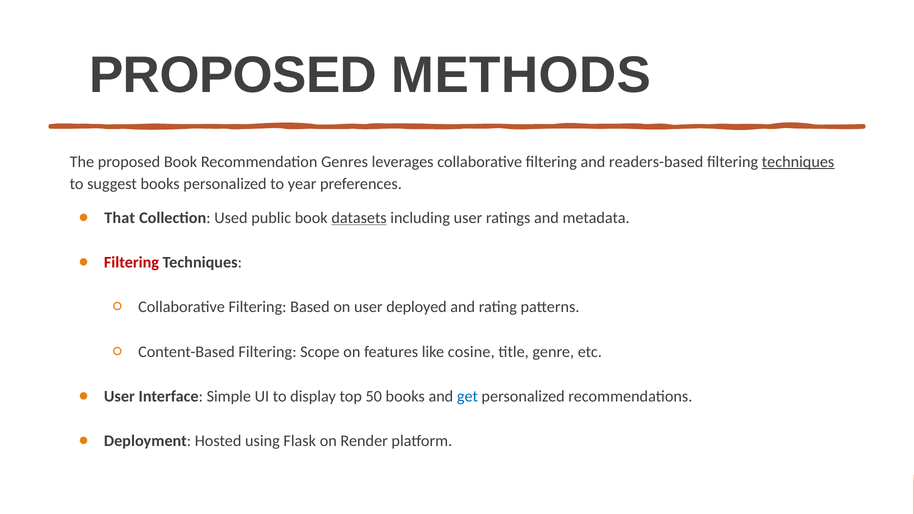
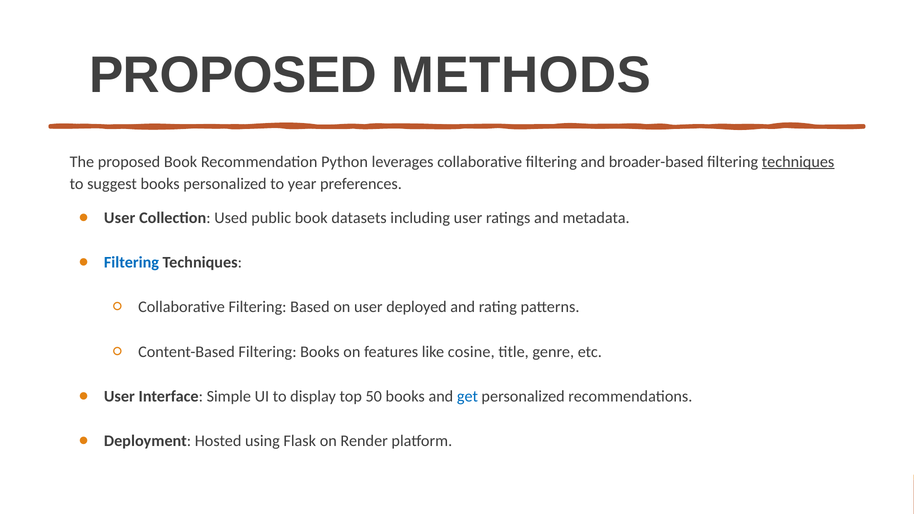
Genres: Genres -> Python (345, 162)
readers-based: readers-based -> broader-based (656, 162)
That: That -> User (120, 218)
datasets underline: present -> none (359, 218)
Filtering colour: red -> blue (131, 263)
Filtering Scope: Scope -> Books (320, 352)
